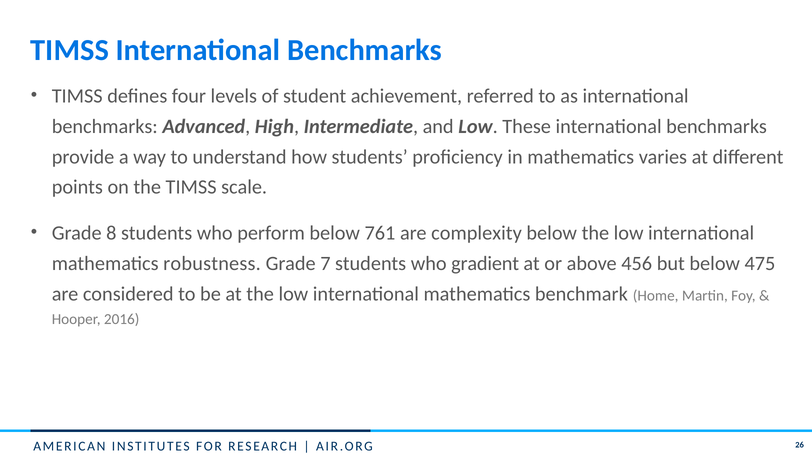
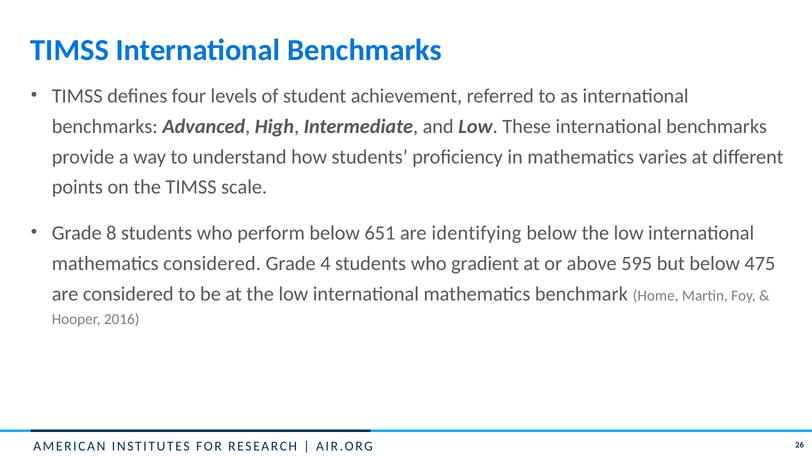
761: 761 -> 651 (380, 233)
complexity: complexity -> identifying (476, 233)
mathematics robustness: robustness -> considered (212, 263)
7: 7 -> 4 (325, 263)
456: 456 -> 595 (637, 263)
